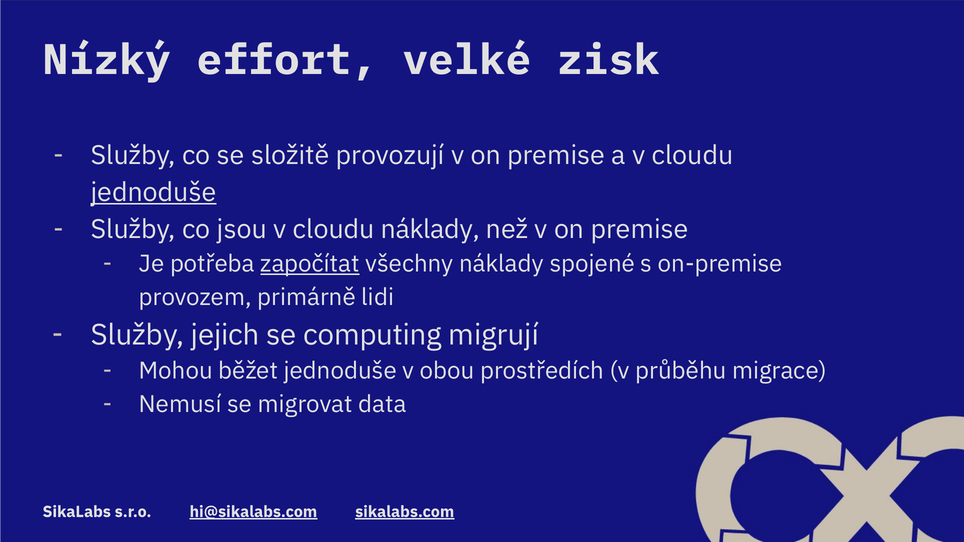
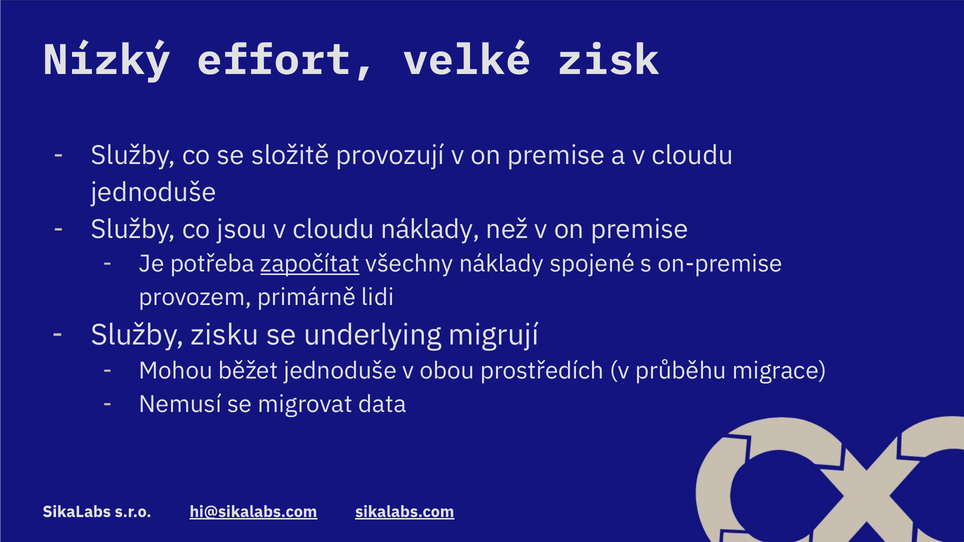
jednoduše underline: present -> none (154, 192)
jejich: jejich -> zisku (225, 335)
computing: computing -> underlying (373, 335)
